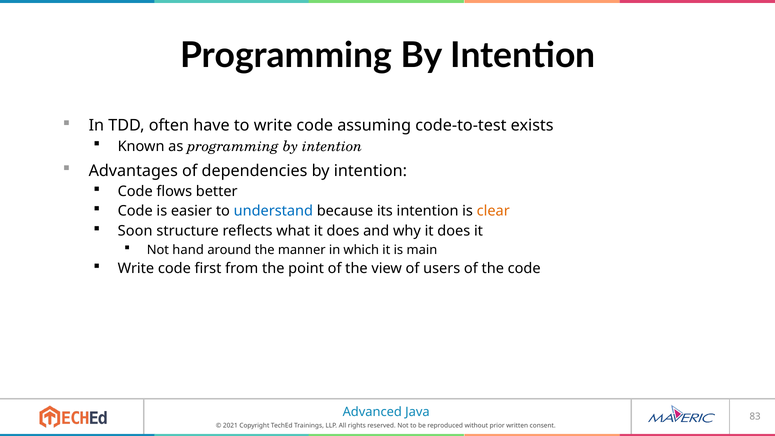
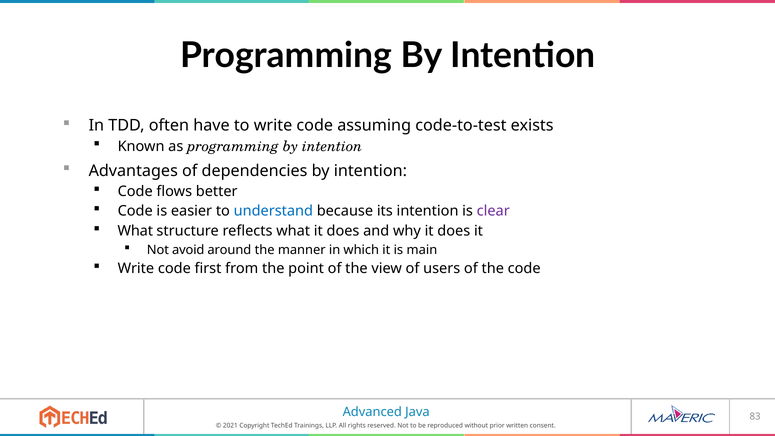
clear colour: orange -> purple (493, 211)
Soon: Soon -> What (135, 231)
hand: hand -> avoid (188, 250)
